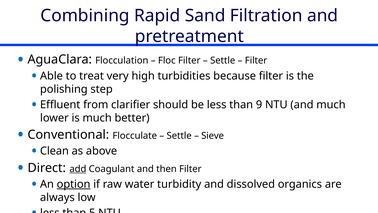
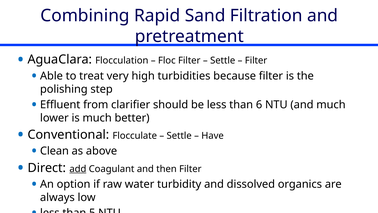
9: 9 -> 6 (259, 104)
Sieve: Sieve -> Have (213, 136)
option underline: present -> none (74, 184)
